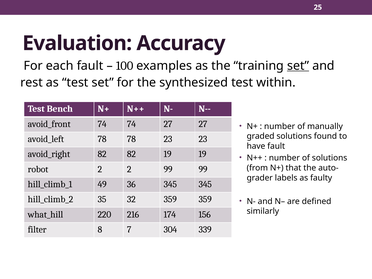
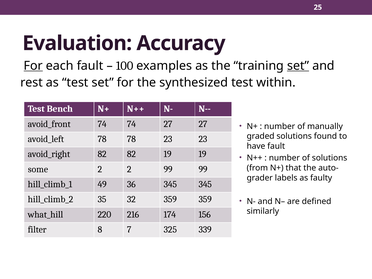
For underline: none -> present (33, 66)
robot: robot -> some (38, 169)
304: 304 -> 325 (170, 230)
